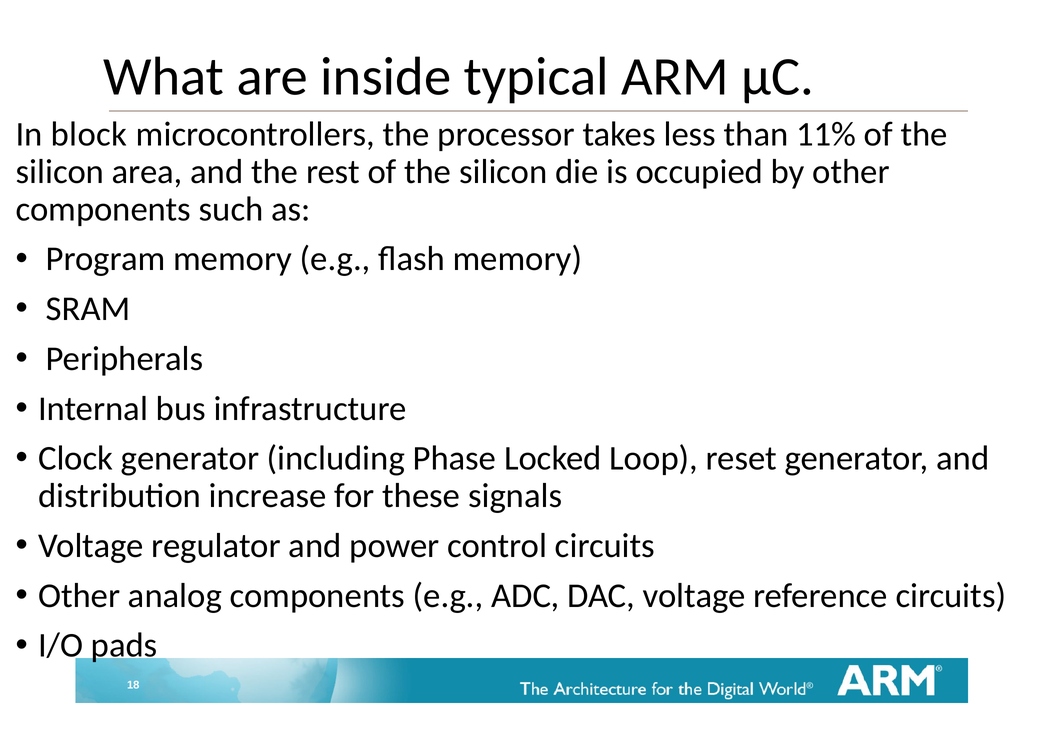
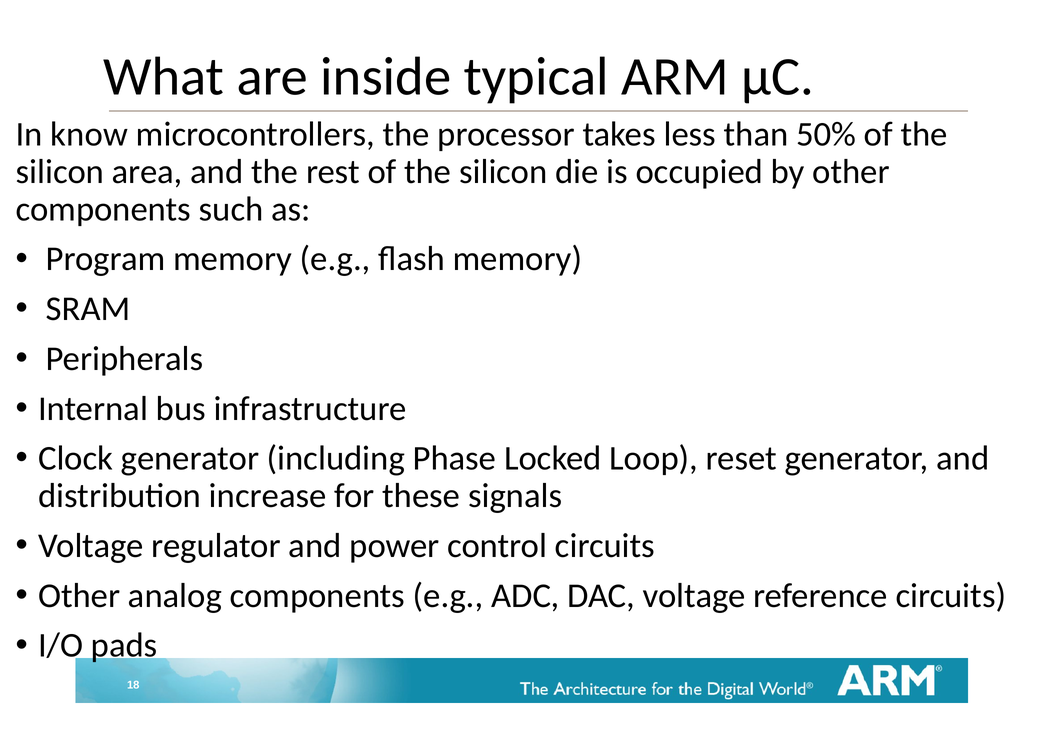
block: block -> know (89, 134)
11%: 11% -> 50% (826, 134)
